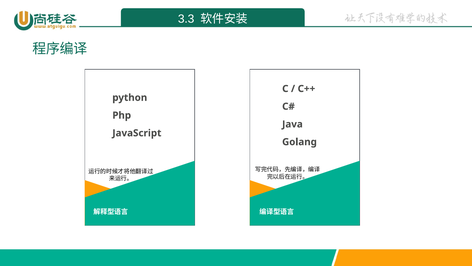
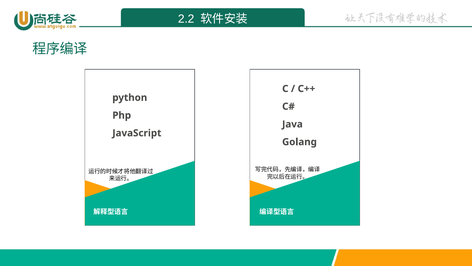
3.3: 3.3 -> 2.2 (186, 19)
